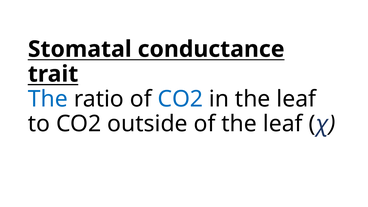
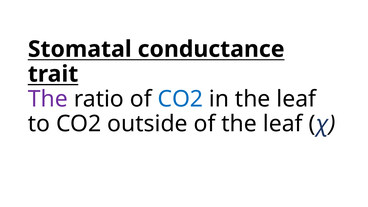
The colour: blue -> purple (48, 99)
